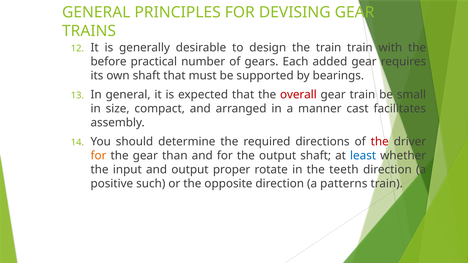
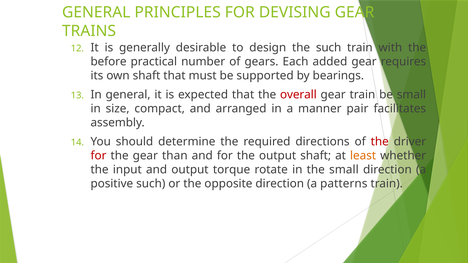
the train: train -> such (329, 48)
cast: cast -> pair (358, 109)
for colour: orange -> red (98, 156)
least colour: blue -> orange (363, 156)
proper: proper -> torque (232, 170)
the teeth: teeth -> small (344, 170)
